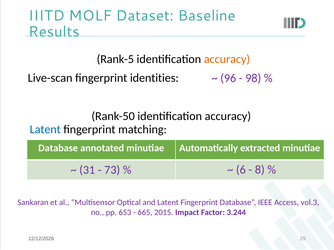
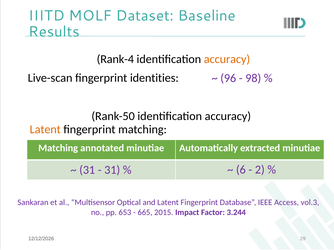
Rank-5: Rank-5 -> Rank-4 (115, 59)
Latent colour: blue -> orange (45, 130)
Database: Database -> Matching (58, 148)
73: 73 -> 31 (112, 170)
8: 8 -> 2 (260, 170)
